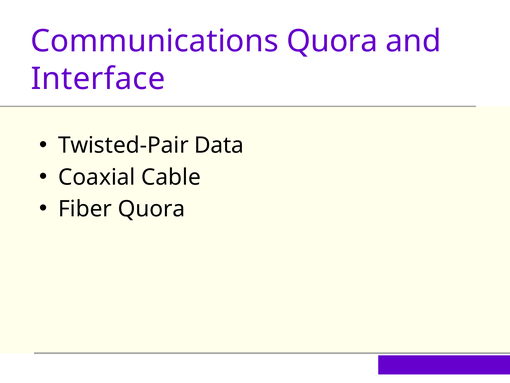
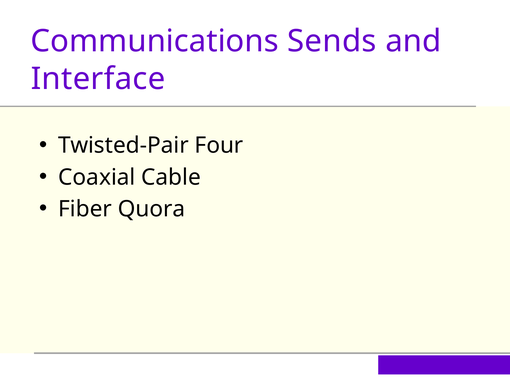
Communications Quora: Quora -> Sends (332, 41)
Data: Data -> Four (219, 145)
